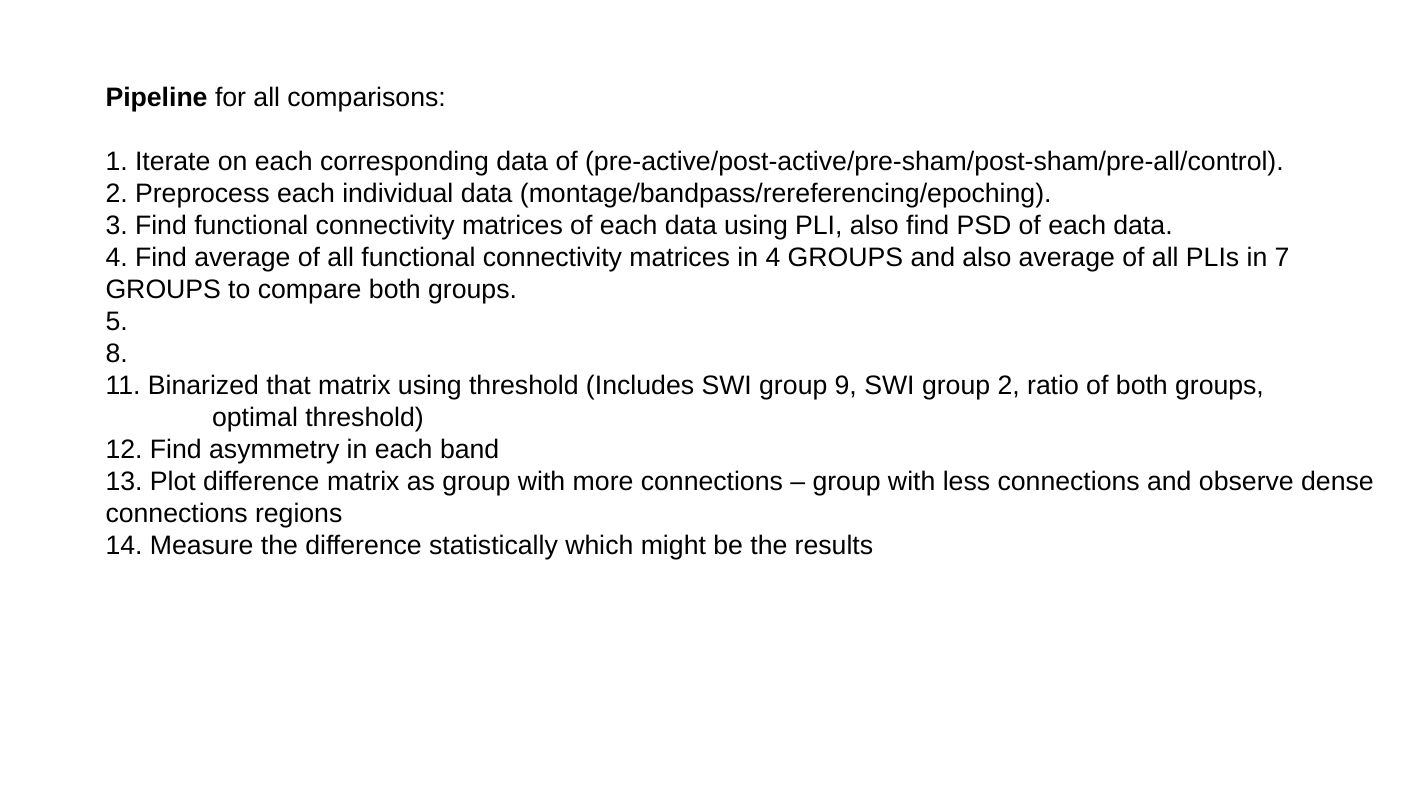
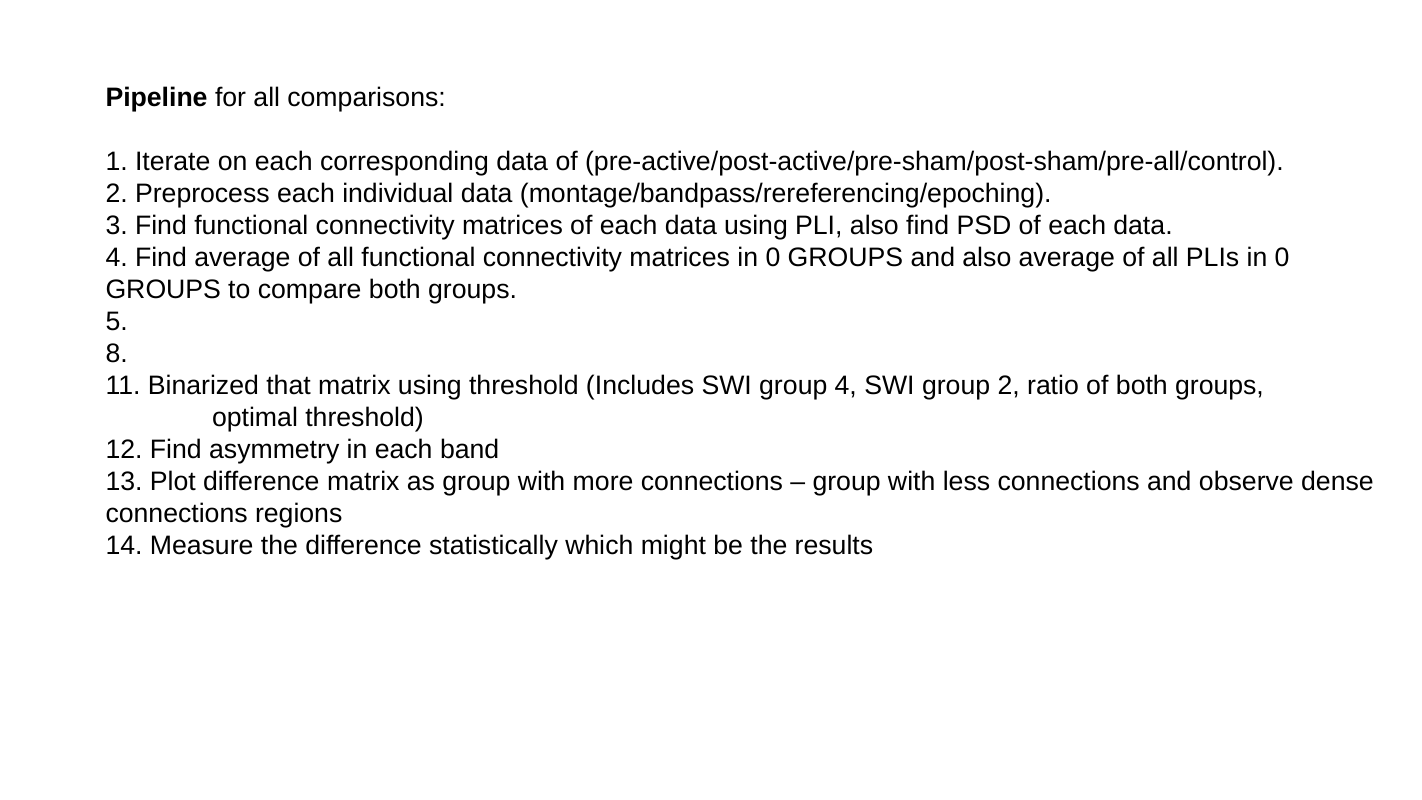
matrices in 4: 4 -> 0 (773, 258)
PLIs in 7: 7 -> 0 (1282, 258)
group 9: 9 -> 4 (846, 386)
